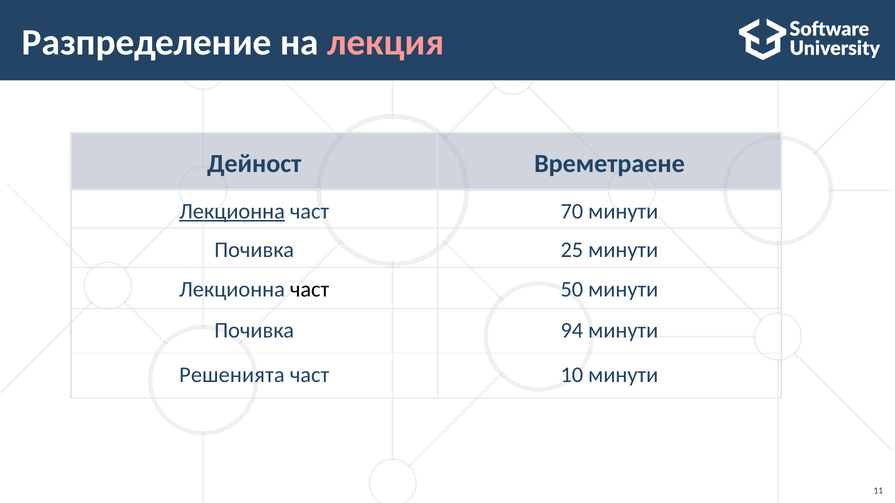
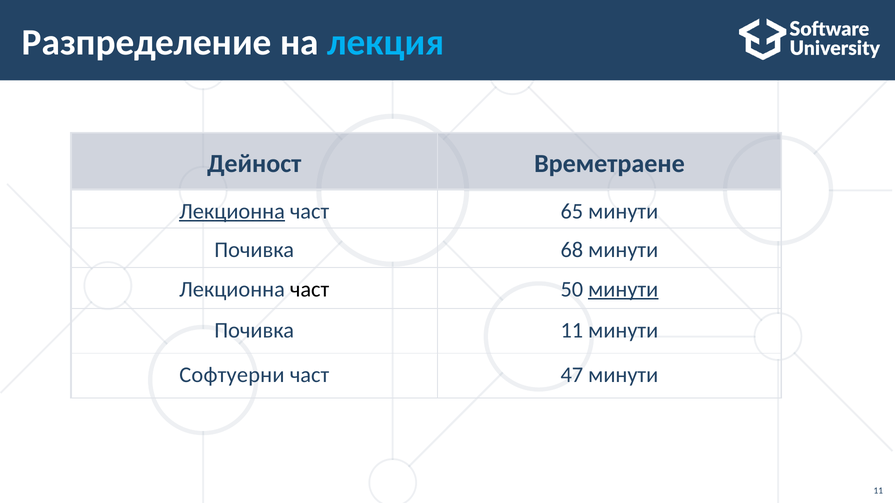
лекция colour: pink -> light blue (386, 42)
70: 70 -> 65 (572, 211)
25: 25 -> 68 (572, 250)
минути underline: none -> present (623, 289)
Почивка 94: 94 -> 11 (572, 331)
Решенията: Решенията -> Софтуерни (232, 375)
10: 10 -> 47 (572, 375)
